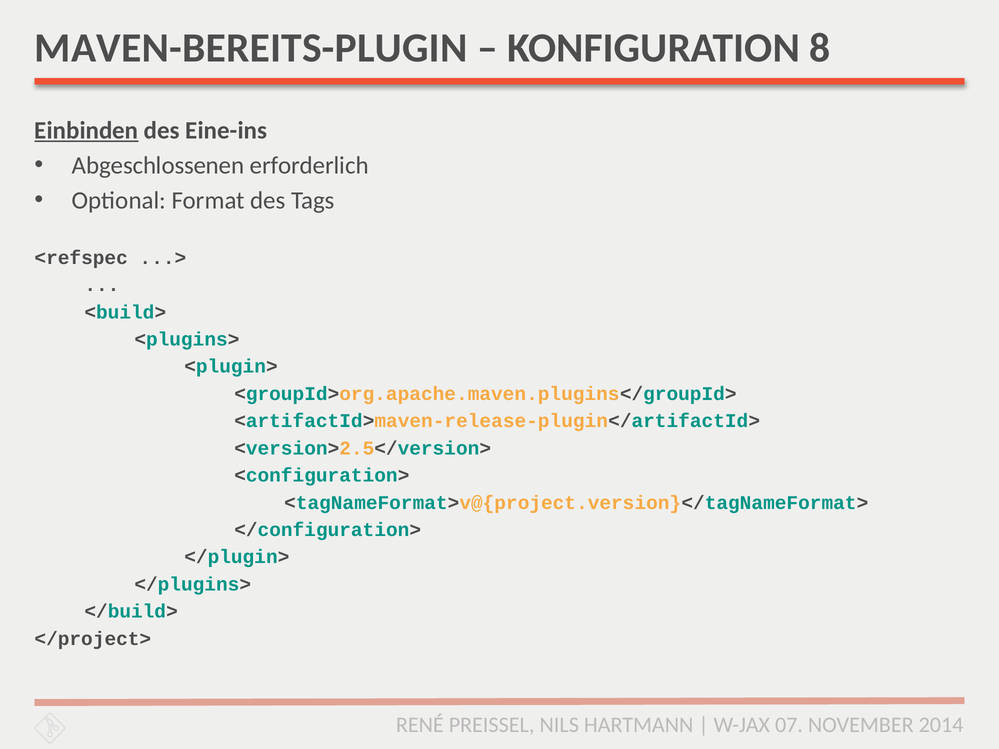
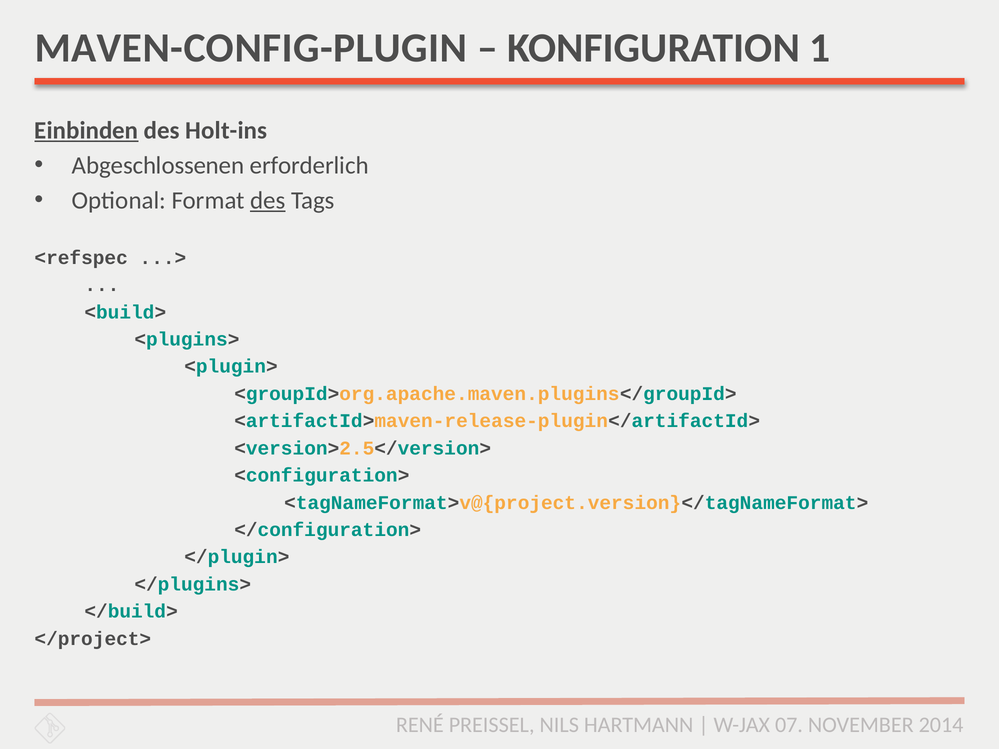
MAVEN-BEREITS-PLUGIN: MAVEN-BEREITS-PLUGIN -> MAVEN-CONFIG-PLUGIN (251, 48)
8: 8 -> 1 (820, 48)
Eine-ins: Eine-ins -> Holt-ins (226, 131)
des underline: none -> present (268, 200)
